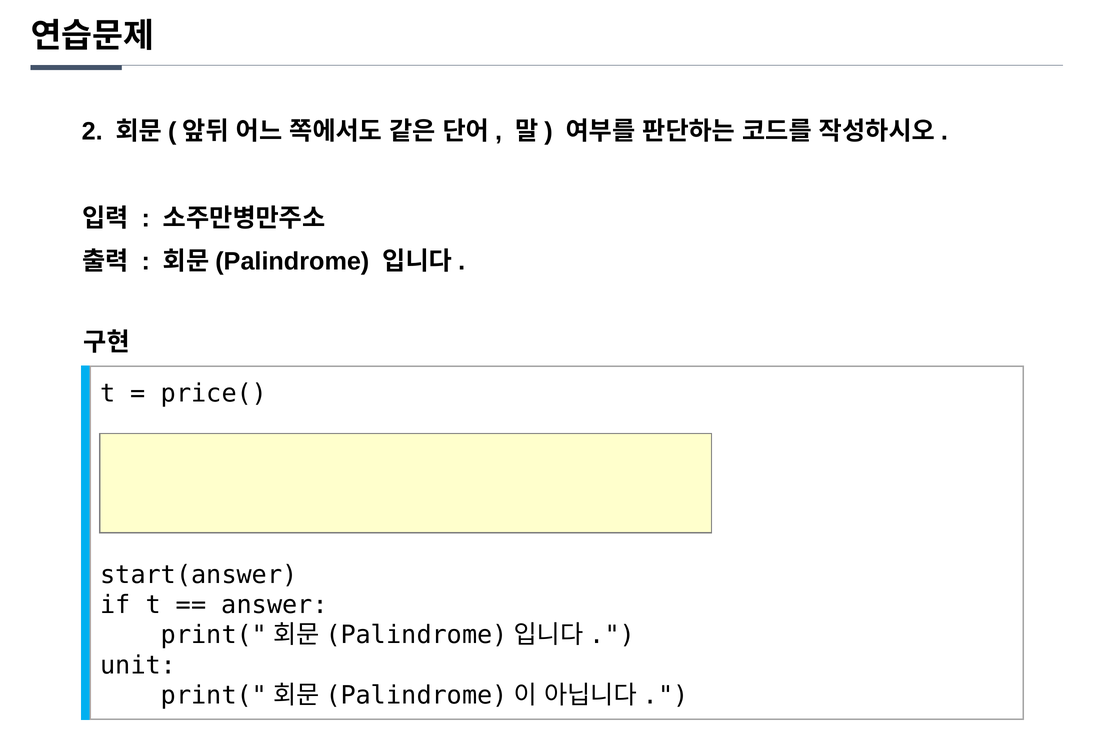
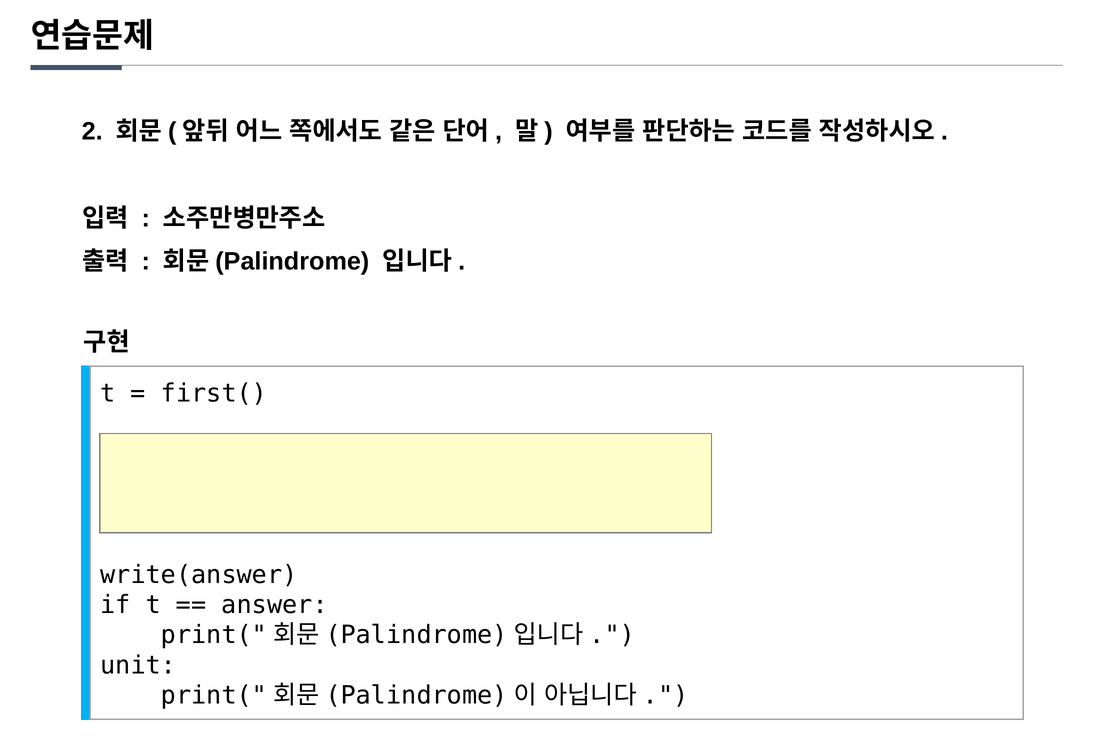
price(: price( -> first( (214, 394)
start(answer: start(answer -> write(answer (199, 575)
